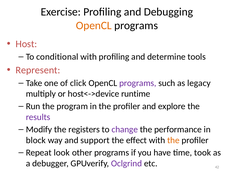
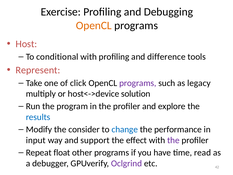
determine: determine -> difference (166, 57)
runtime: runtime -> solution (136, 94)
results colour: purple -> blue (38, 117)
registers: registers -> consider (84, 129)
change colour: purple -> blue (125, 129)
block: block -> input (36, 140)
the colour: orange -> purple (173, 140)
look: look -> float (62, 152)
took: took -> read (203, 152)
